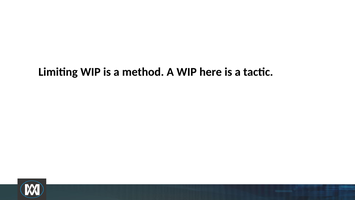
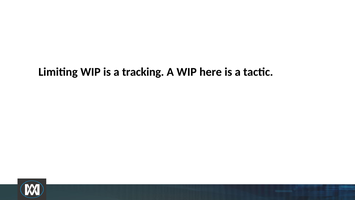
method: method -> tracking (143, 72)
